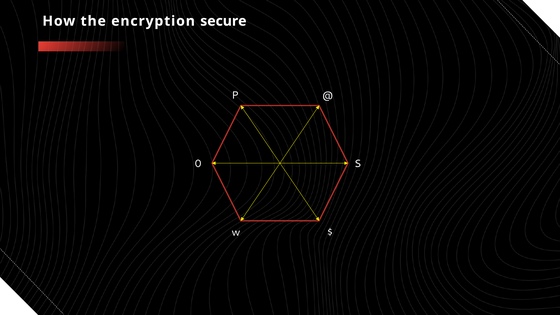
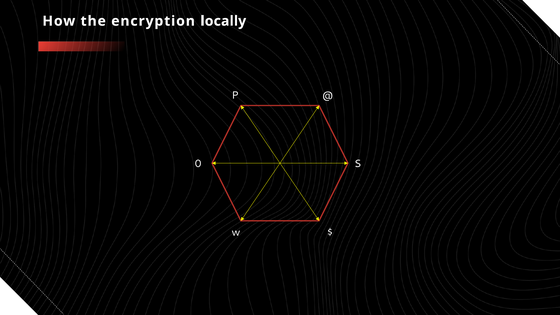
secure: secure -> locally (223, 21)
